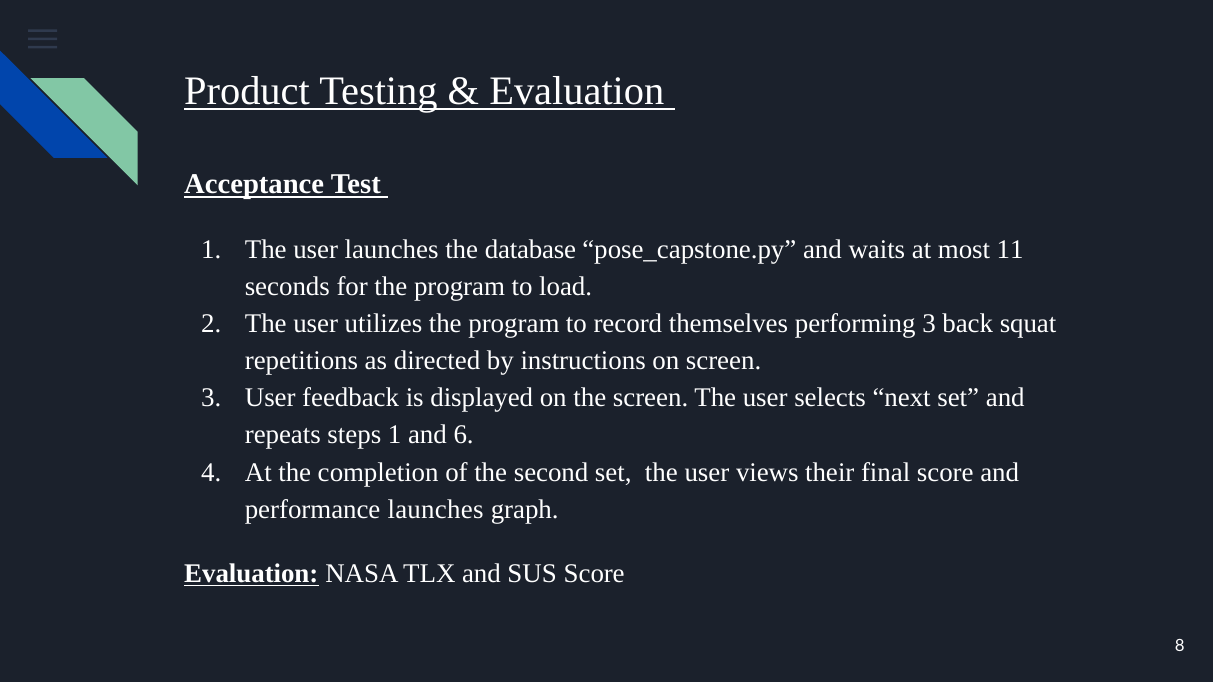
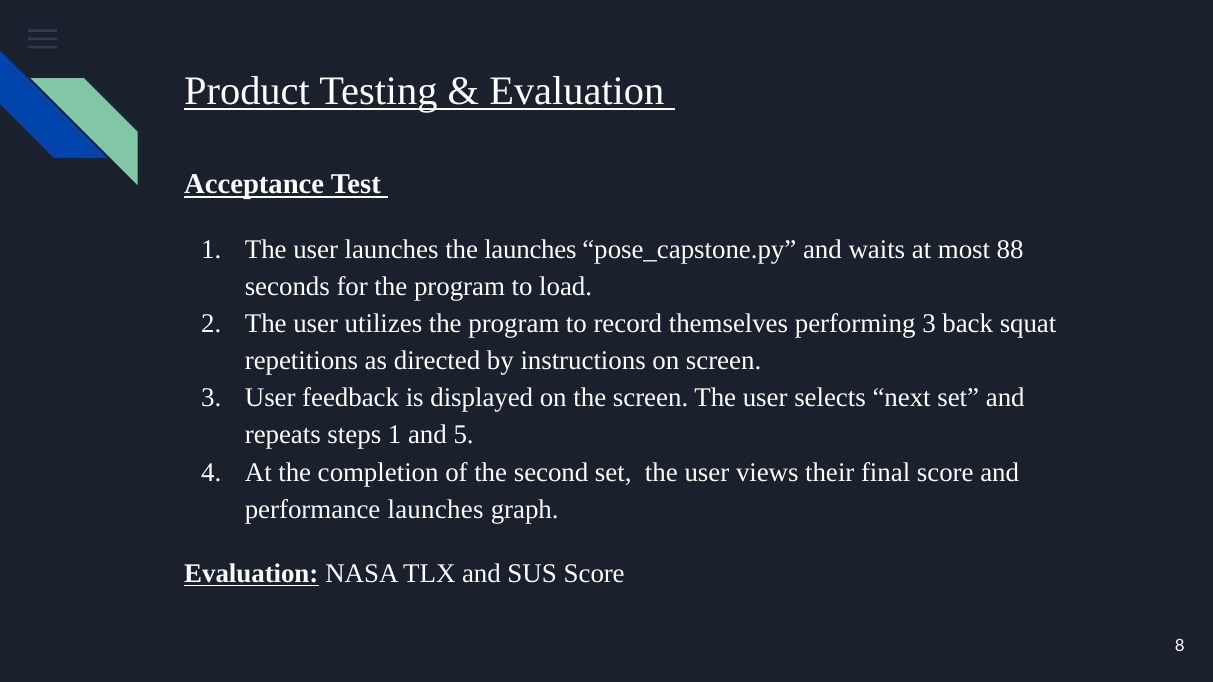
the database: database -> launches (530, 249)
11: 11 -> 88 (1010, 249)
6: 6 -> 5 (464, 435)
